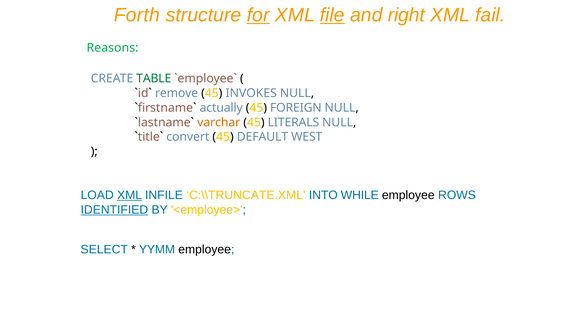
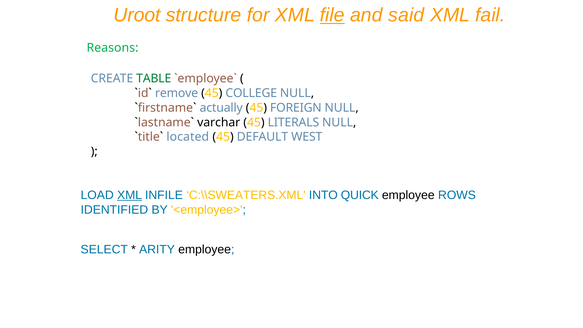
Forth: Forth -> Uroot (137, 15)
for underline: present -> none (258, 15)
right: right -> said (406, 15)
INVOKES: INVOKES -> COLLEGE (251, 93)
varchar colour: orange -> black (219, 122)
convert: convert -> located (188, 137)
C:\\TRUNCATE.XML: C:\\TRUNCATE.XML -> C:\\SWEATERS.XML (246, 195)
WHILE: WHILE -> QUICK (360, 195)
IDENTIFIED underline: present -> none (114, 210)
YYMM: YYMM -> ARITY (157, 249)
